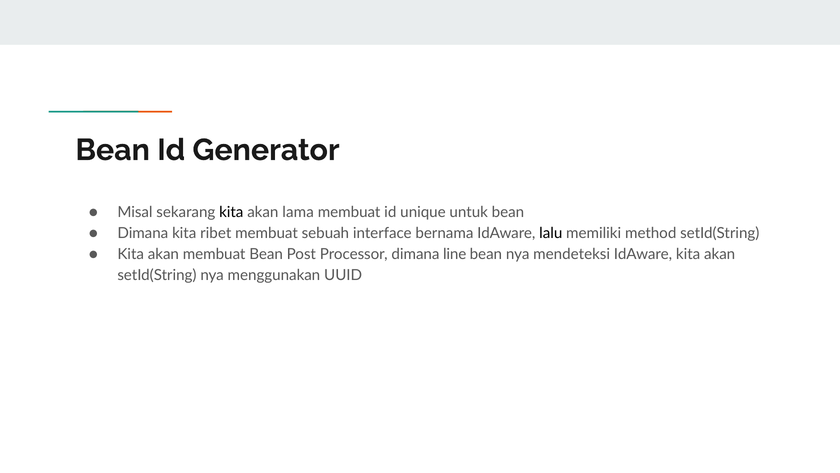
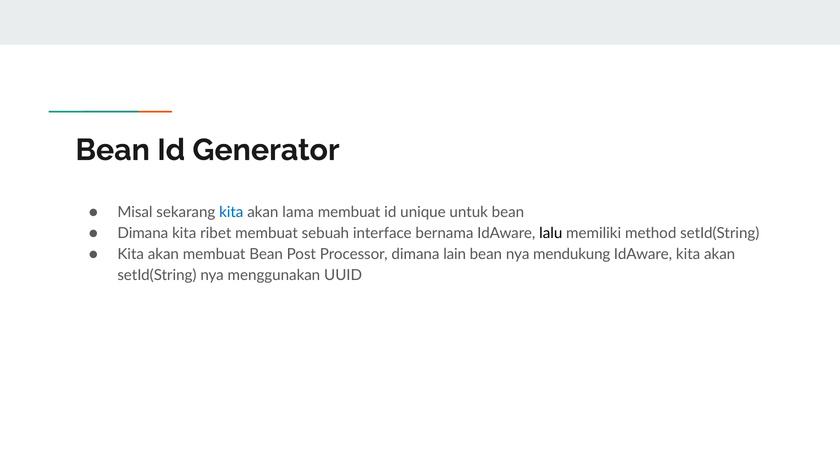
kita colour: black -> blue (231, 212)
line: line -> lain (455, 254)
mendeteksi: mendeteksi -> mendukung (572, 254)
